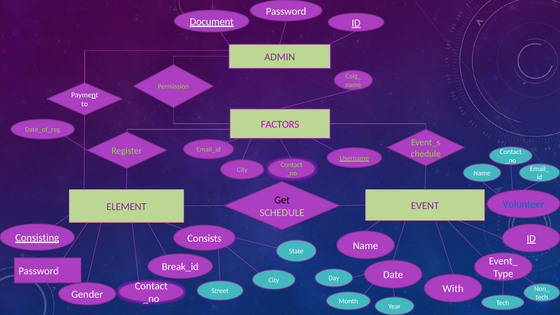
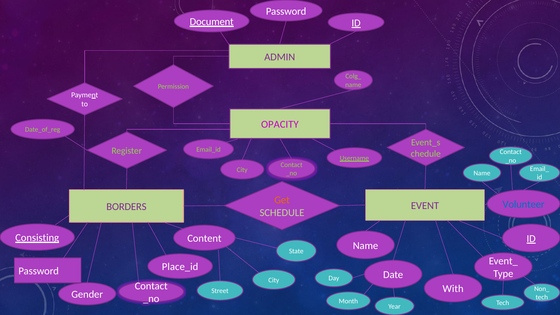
FACTORS: FACTORS -> OPACITY (280, 124)
Get colour: black -> orange (282, 200)
ELEMENT: ELEMENT -> BORDERS (126, 207)
Consists: Consists -> Content (204, 238)
Break_id: Break_id -> Place_id (180, 267)
